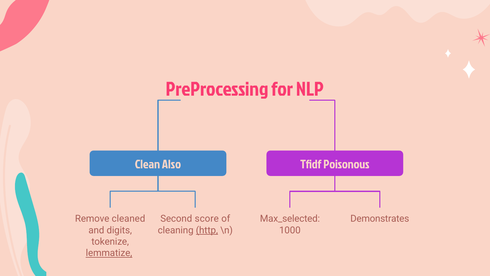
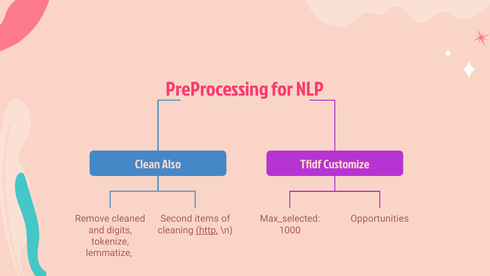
Poisonous: Poisonous -> Customize (346, 164)
score: score -> items (207, 219)
Demonstrates: Demonstrates -> Opportunities (380, 219)
lemmatize underline: present -> none (109, 253)
